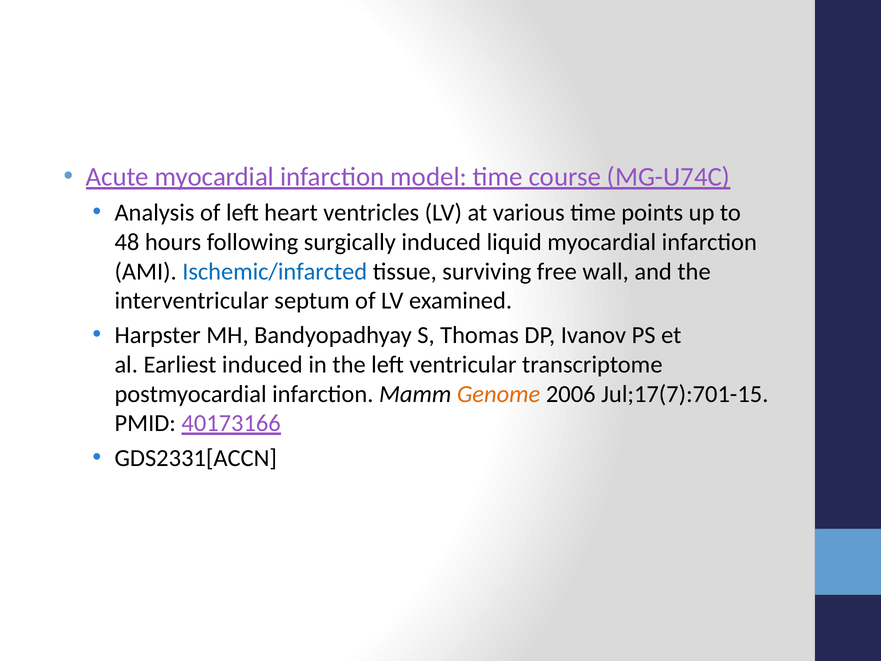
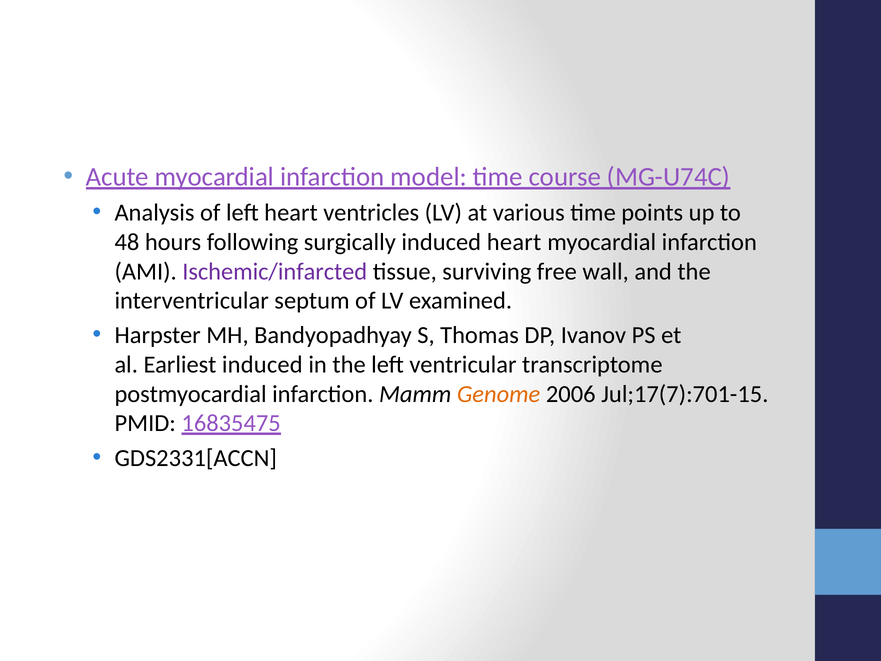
induced liquid: liquid -> heart (514, 242)
Ischemic/infarcted colour: blue -> purple (275, 271)
40173166: 40173166 -> 16835475 (231, 423)
